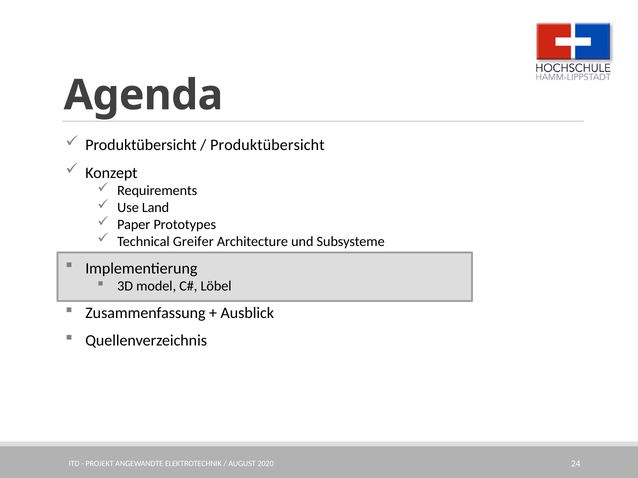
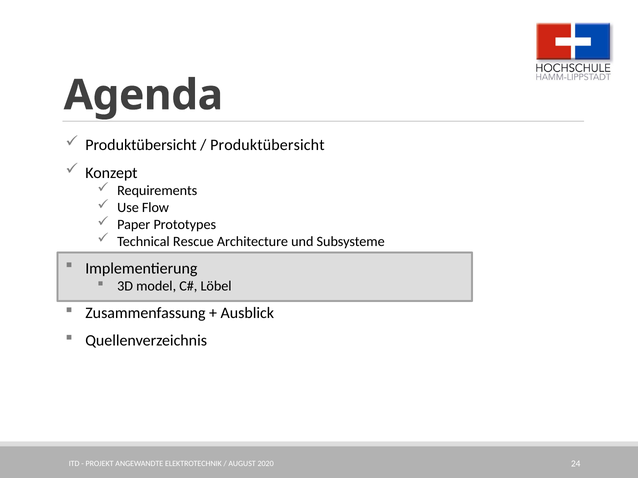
Land: Land -> Flow (155, 208)
Greifer: Greifer -> Rescue (193, 242)
